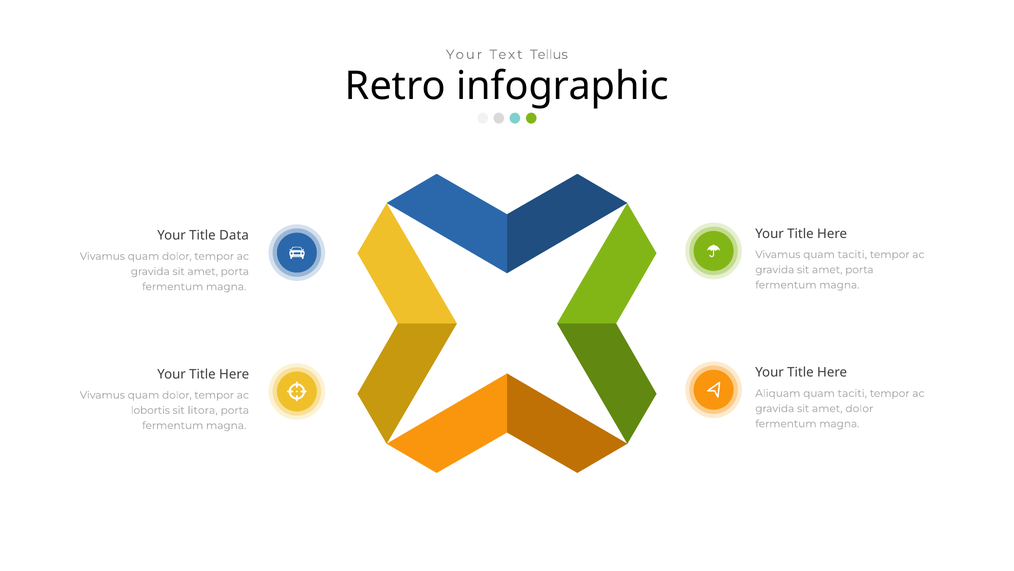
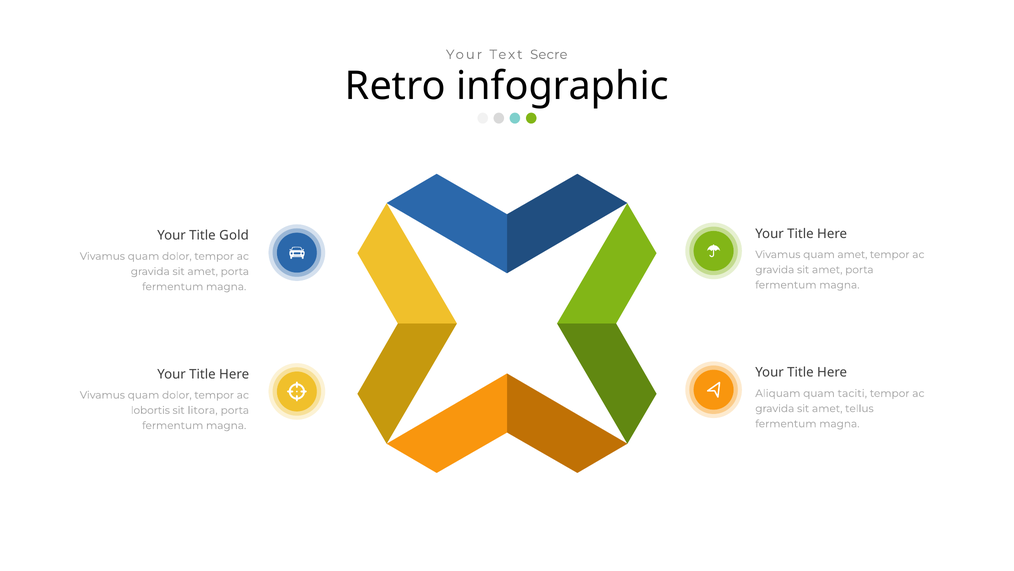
Tellus: Tellus -> Secre (549, 55)
Data: Data -> Gold (234, 236)
Vivamus quam taciti: taciti -> amet (852, 255)
amet dolor: dolor -> tellus (859, 409)
